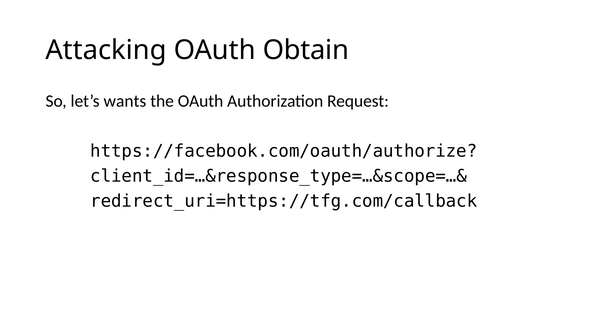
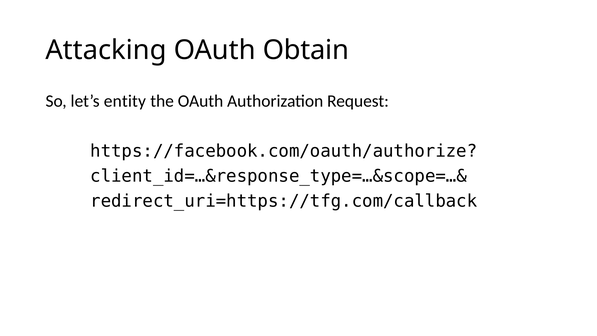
wants: wants -> entity (125, 101)
